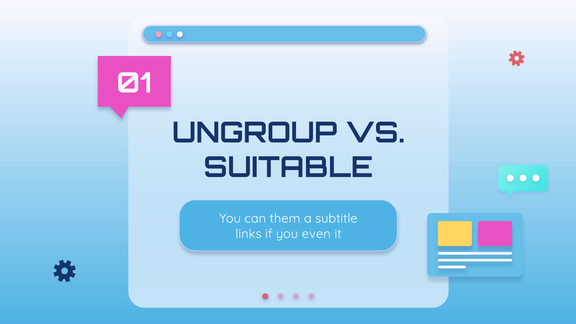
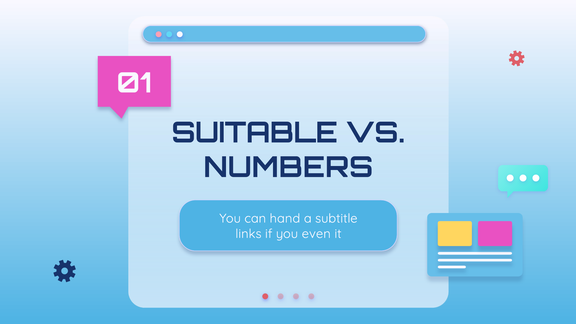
UNGROUP: UNGROUP -> SUITABLE (255, 133)
SUITABLE: SUITABLE -> NUMBERS (288, 168)
them: them -> hand (285, 218)
